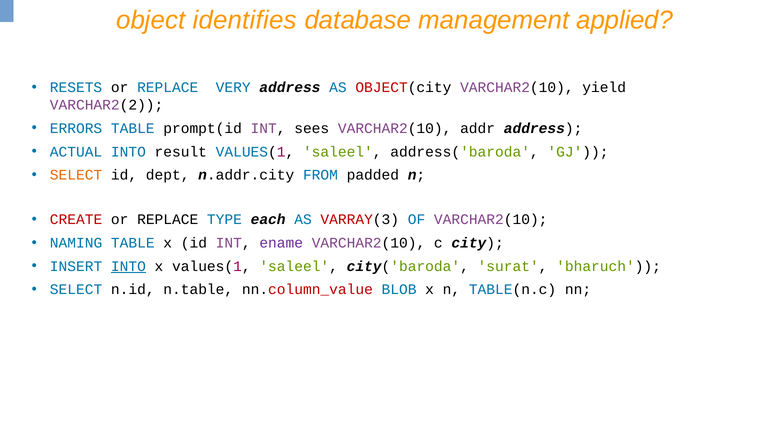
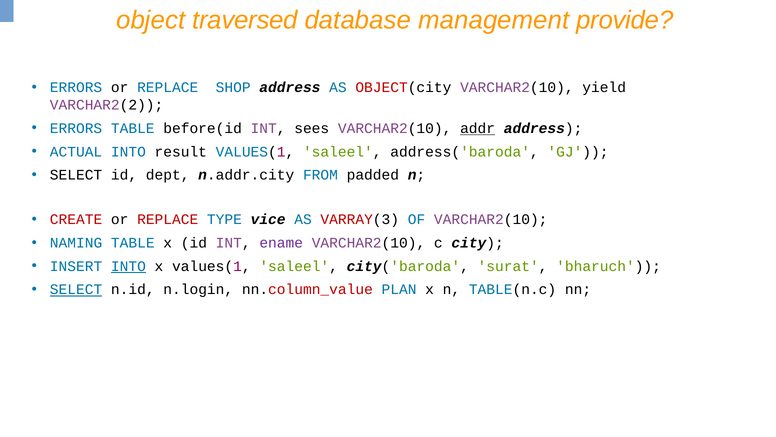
identifies: identifies -> traversed (245, 20)
applied: applied -> provide (625, 20)
RESETS: RESETS -> ERRORS (76, 88)
VERY: VERY -> SHOP (233, 88)
prompt(id: prompt(id -> before(id (203, 128)
addr underline: none -> present (478, 128)
SELECT colour: orange -> black (76, 175)
REPLACE colour: black -> red (168, 219)
each: each -> vice (268, 219)
SELECT underline: none -> present (76, 289)
n.table: n.table -> n.login (198, 289)
BLOB: BLOB -> PLAN (399, 289)
